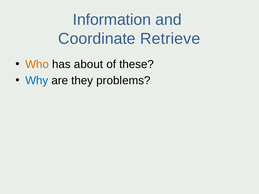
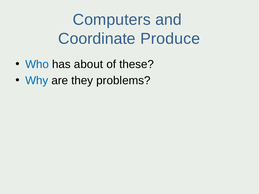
Information: Information -> Computers (112, 20)
Retrieve: Retrieve -> Produce (170, 39)
Who colour: orange -> blue (37, 64)
